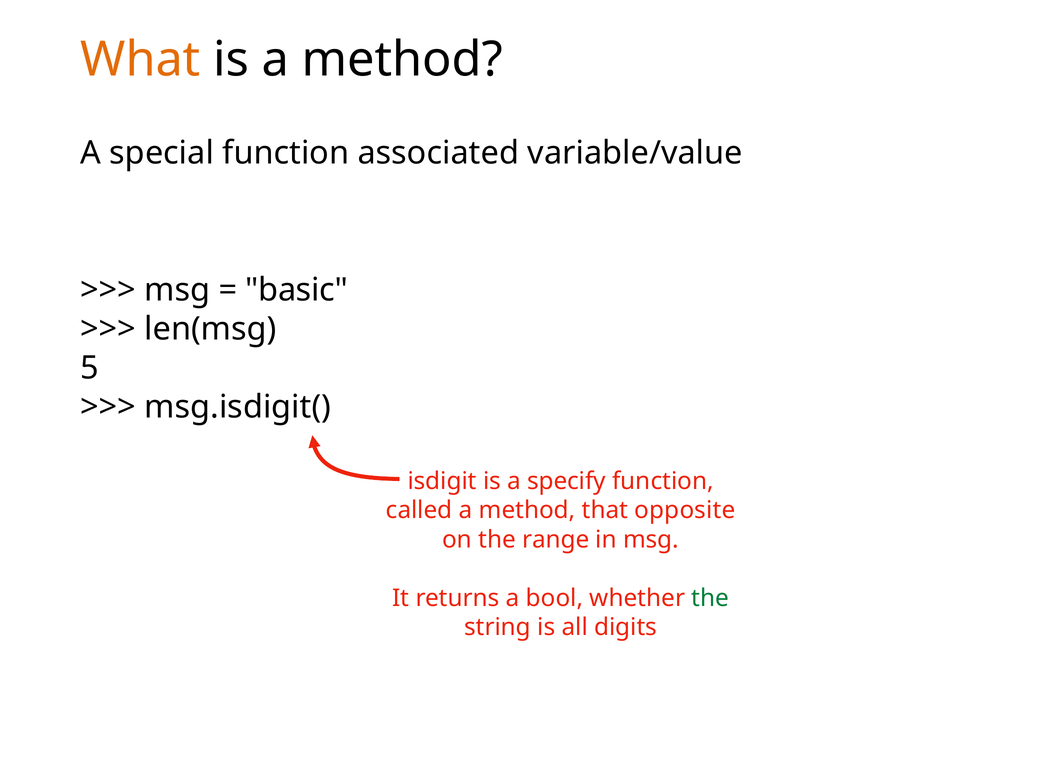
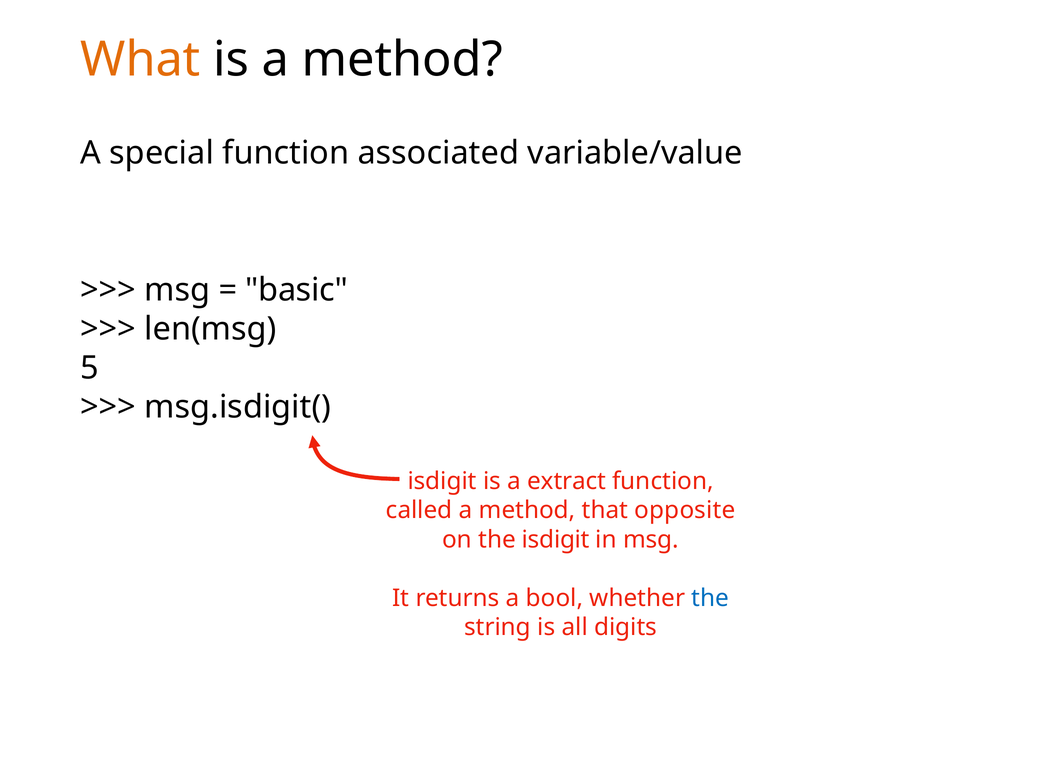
specify: specify -> extract (567, 481)
the range: range -> isdigit (556, 540)
the colour: green -> blue (710, 598)
